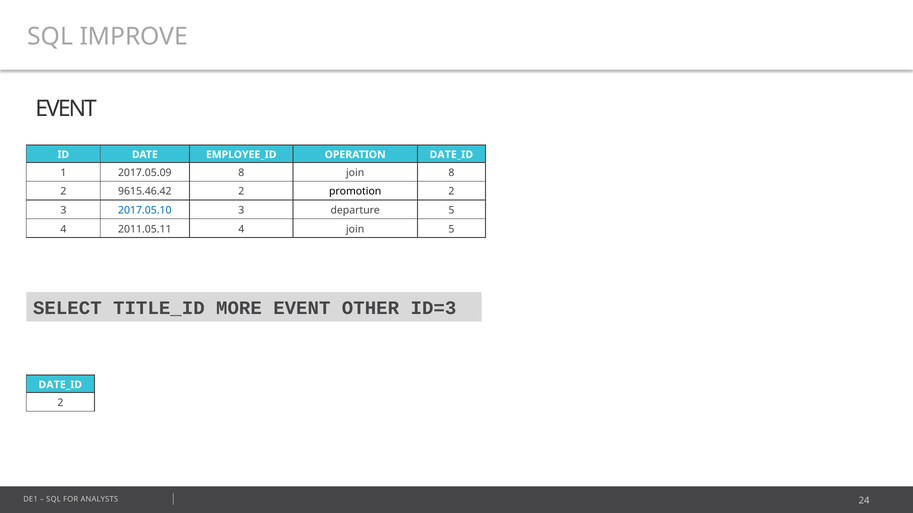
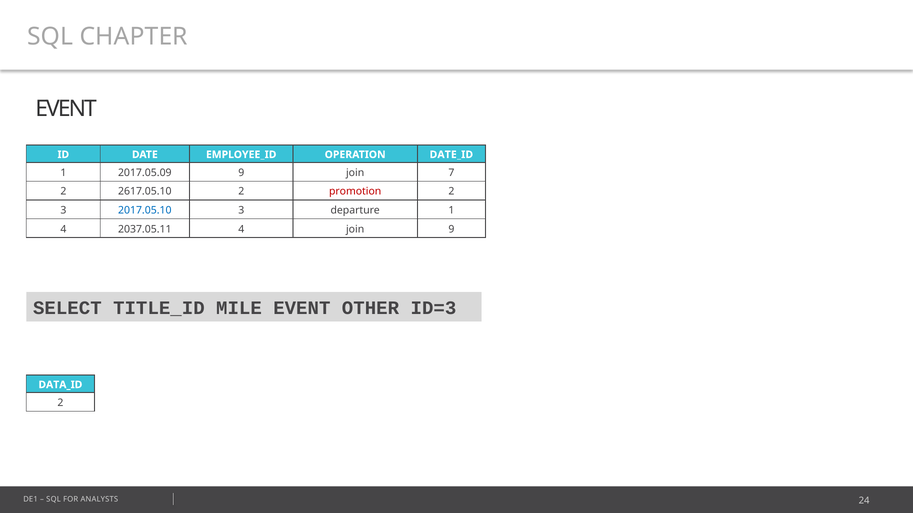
IMPROVE: IMPROVE -> CHAPTER (134, 37)
2017.05.09 8: 8 -> 9 (241, 173)
join 8: 8 -> 7 (451, 173)
9615.46.42: 9615.46.42 -> 2617.05.10 (145, 192)
promotion colour: black -> red (355, 192)
departure 5: 5 -> 1 (451, 211)
2011.05.11: 2011.05.11 -> 2037.05.11 (145, 229)
join 5: 5 -> 9 (451, 229)
MORE: MORE -> MILE (239, 308)
DATE_ID: DATE_ID -> DATA_ID (60, 385)
